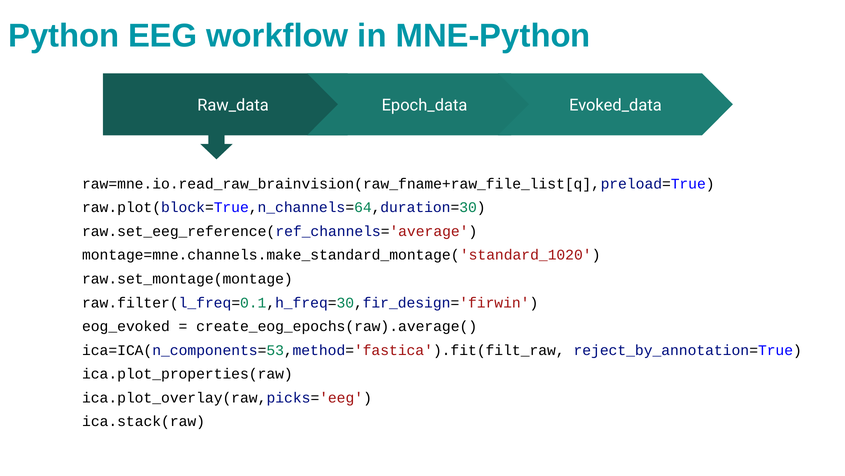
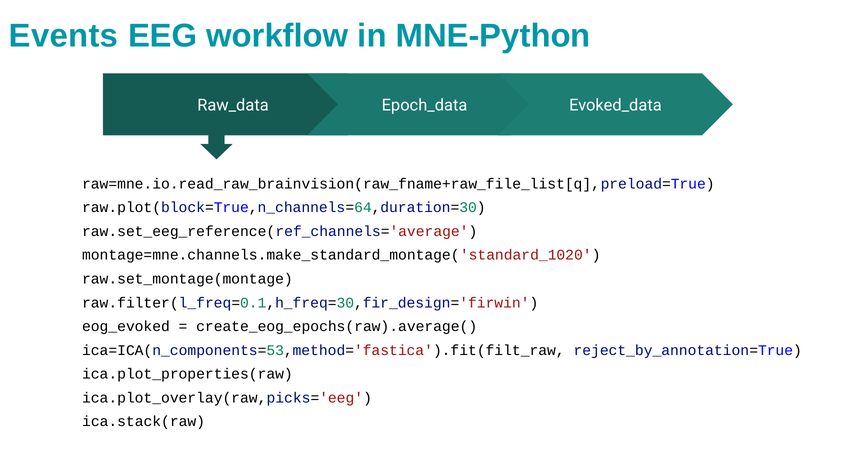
Python: Python -> Events (64, 36)
